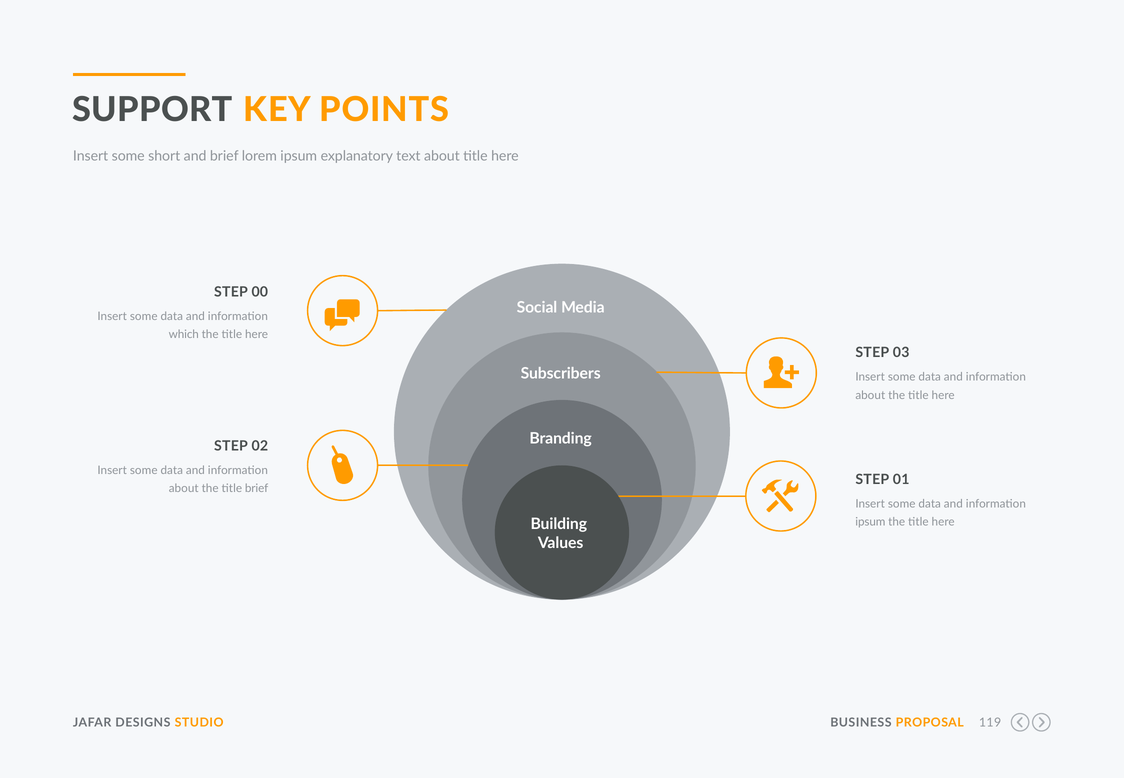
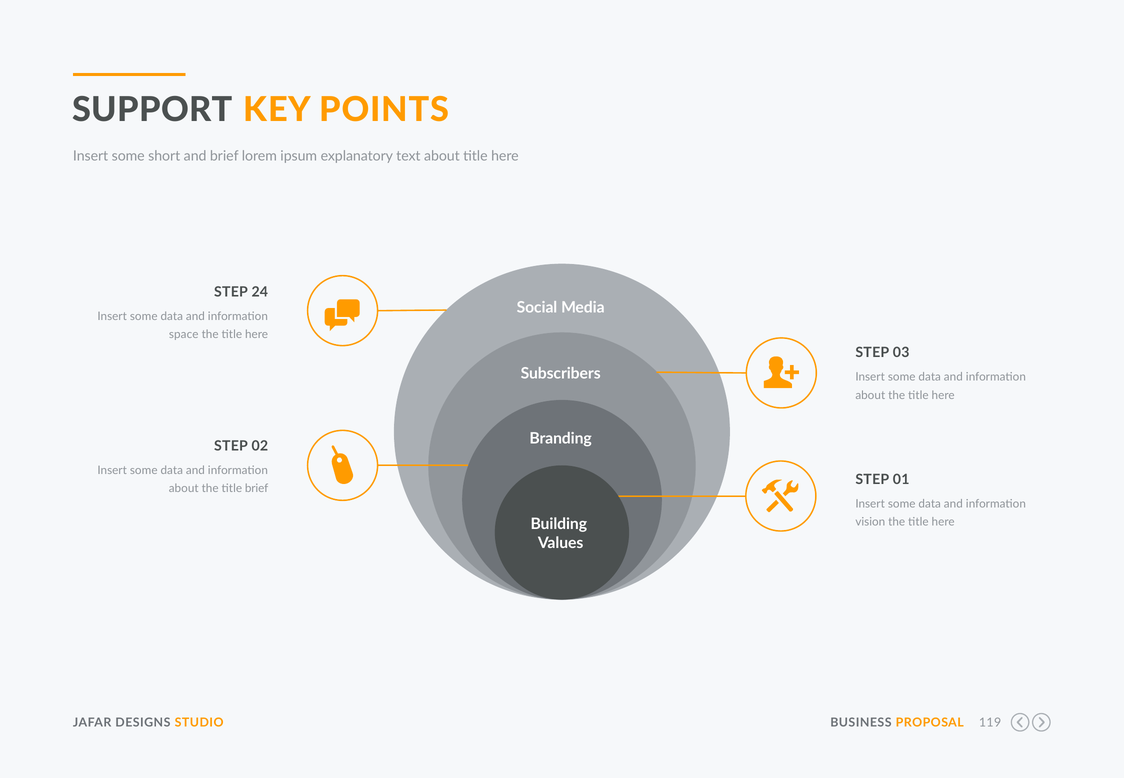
00: 00 -> 24 (260, 292)
which: which -> space (184, 335)
ipsum: ipsum -> vision (870, 522)
